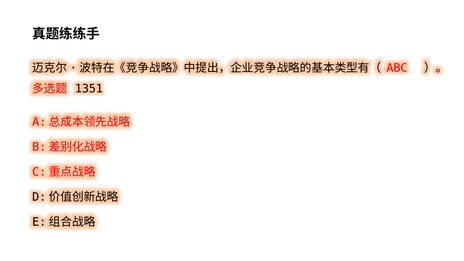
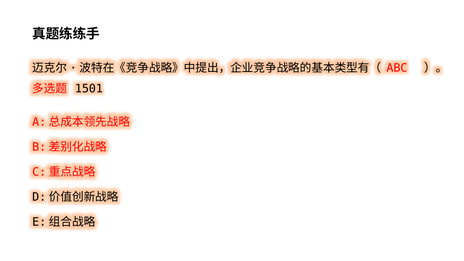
1351: 1351 -> 1501 (89, 89)
